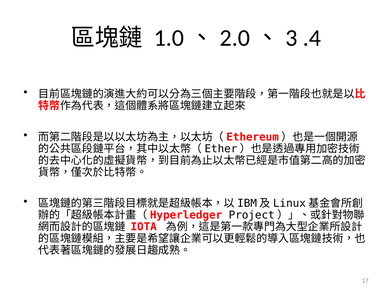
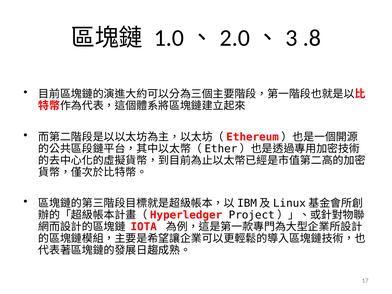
.4: .4 -> .8 (312, 38)
